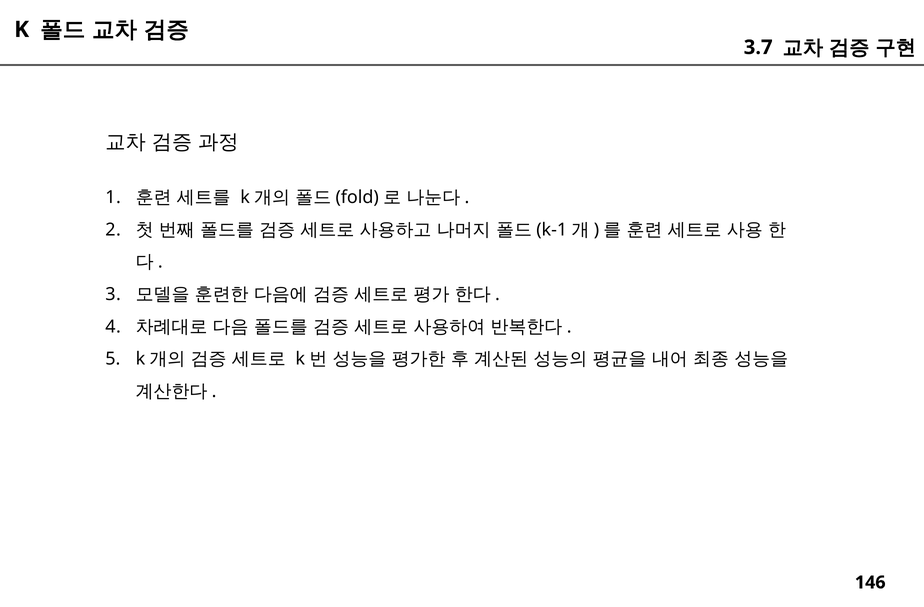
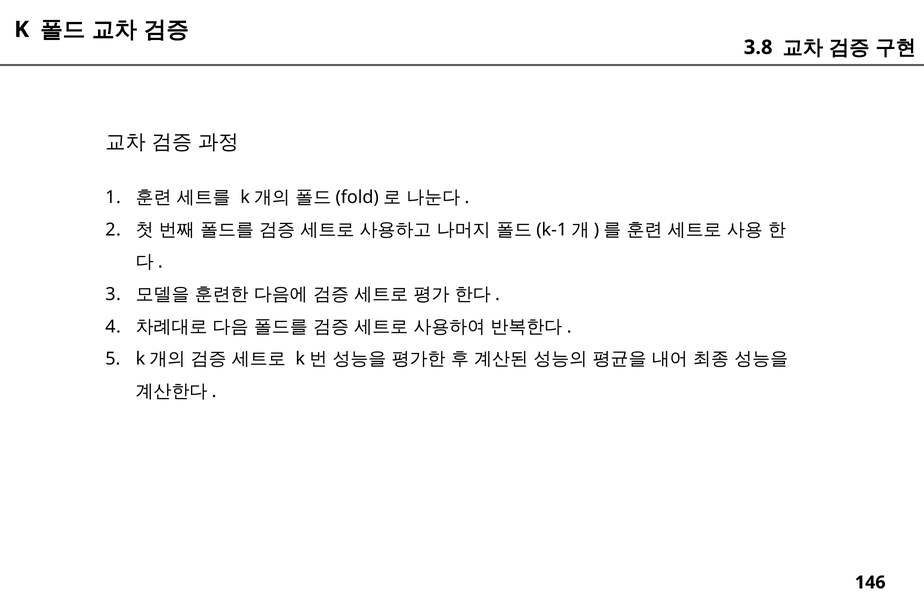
3.7: 3.7 -> 3.8 (758, 47)
